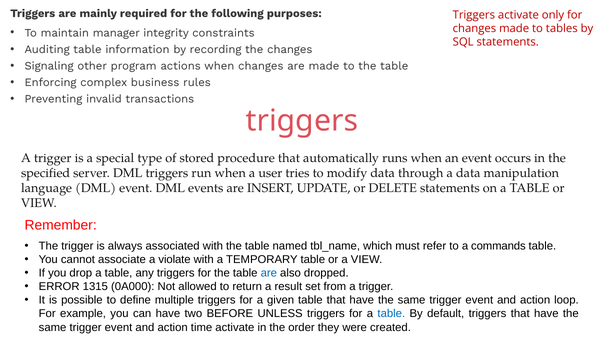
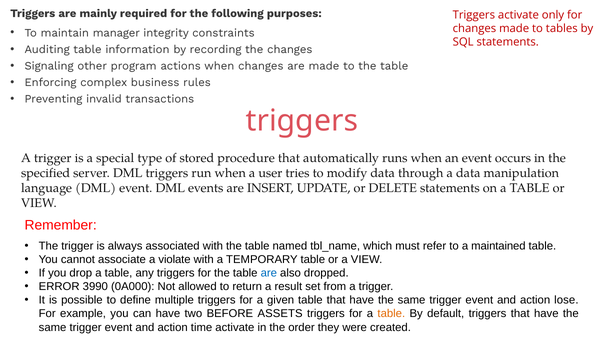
commands: commands -> maintained (498, 246)
1315: 1315 -> 3990 (95, 287)
loop: loop -> lose (566, 301)
UNLESS: UNLESS -> ASSETS (280, 314)
table colour: blue -> orange (391, 314)
